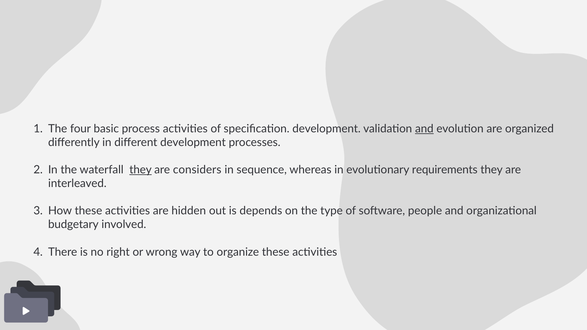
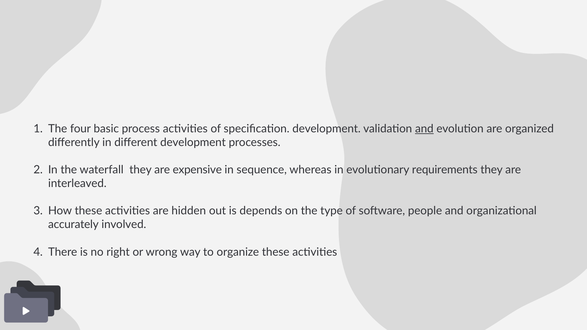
they underline: present -> none (141, 170)
considers: considers -> expensive (197, 170)
budgetary: budgetary -> accurately (73, 225)
